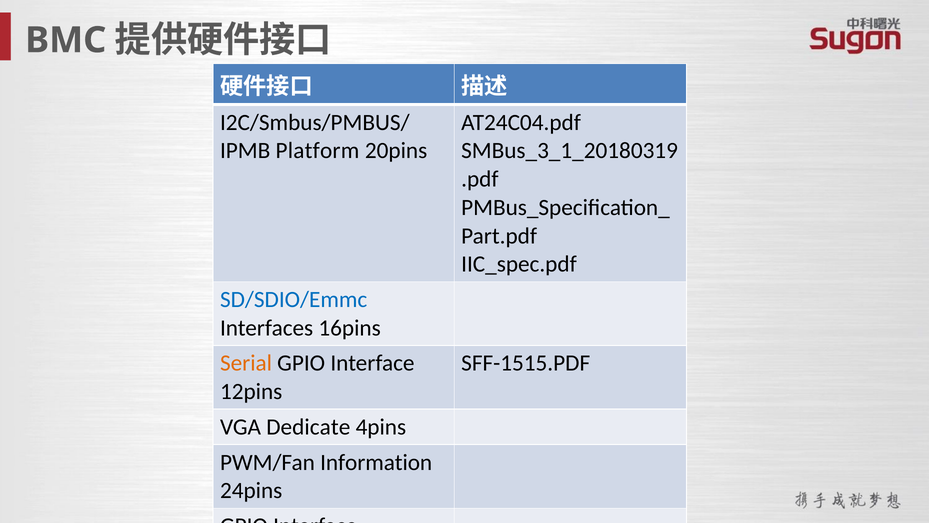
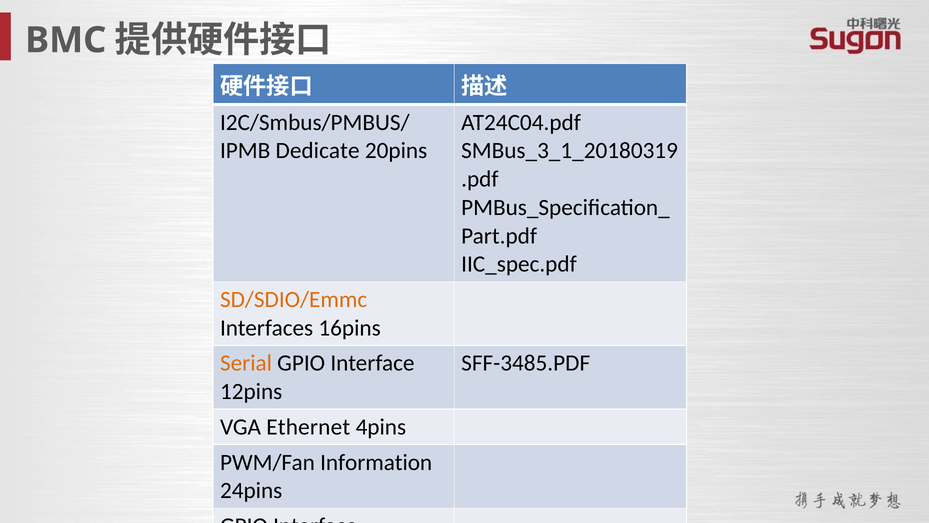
Platform: Platform -> Dedicate (318, 151)
SD/SDIO/Emmc colour: blue -> orange (294, 299)
SFF-1515.PDF: SFF-1515.PDF -> SFF-3485.PDF (526, 363)
Dedicate: Dedicate -> Ethernet (308, 427)
